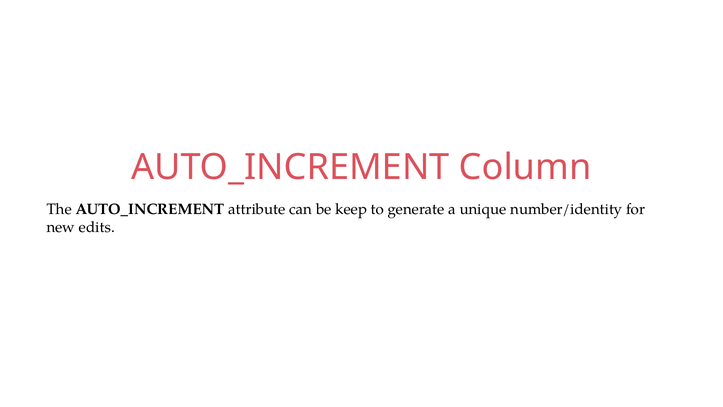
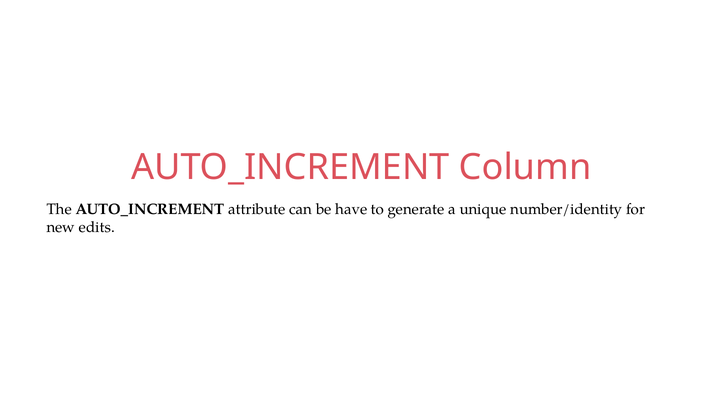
keep: keep -> have (351, 209)
